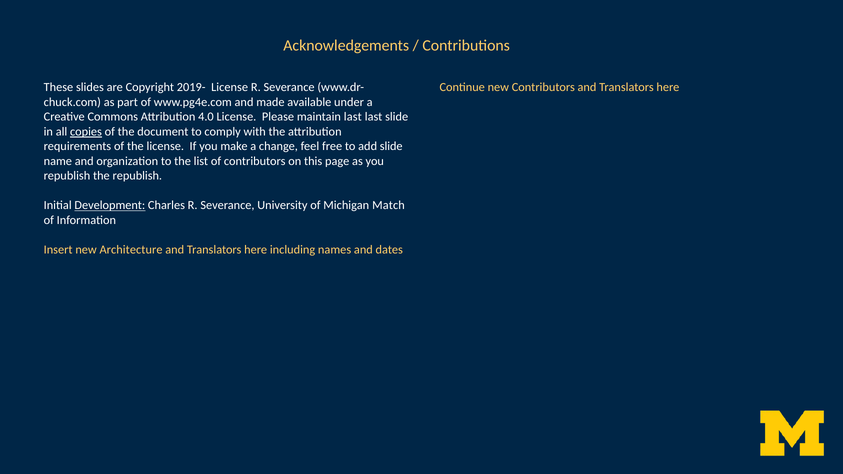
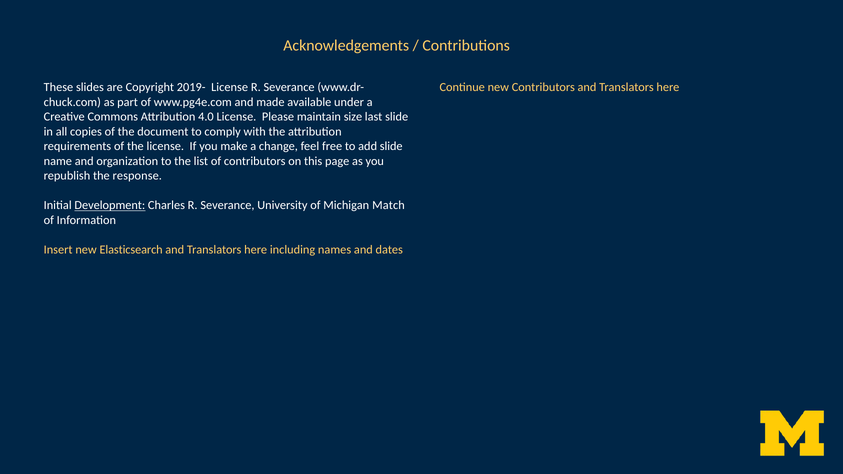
maintain last: last -> size (353, 117)
copies underline: present -> none (86, 132)
the republish: republish -> response (137, 176)
Architecture: Architecture -> Elasticsearch (131, 250)
